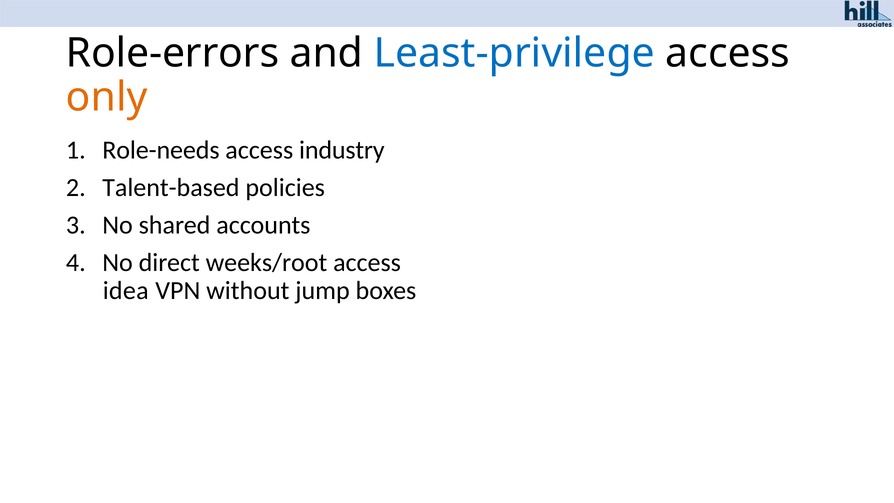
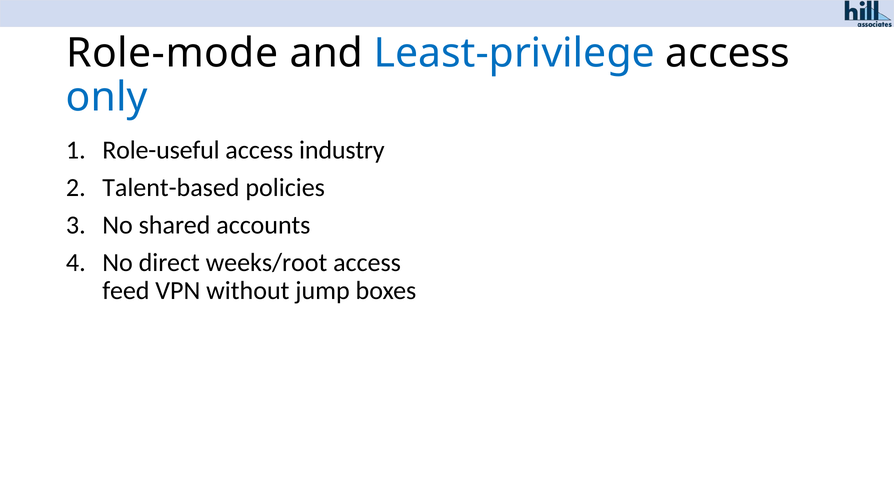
Role-errors: Role-errors -> Role-mode (172, 53)
only colour: orange -> blue (107, 97)
Role-needs: Role-needs -> Role-useful (161, 150)
idea: idea -> feed (126, 291)
